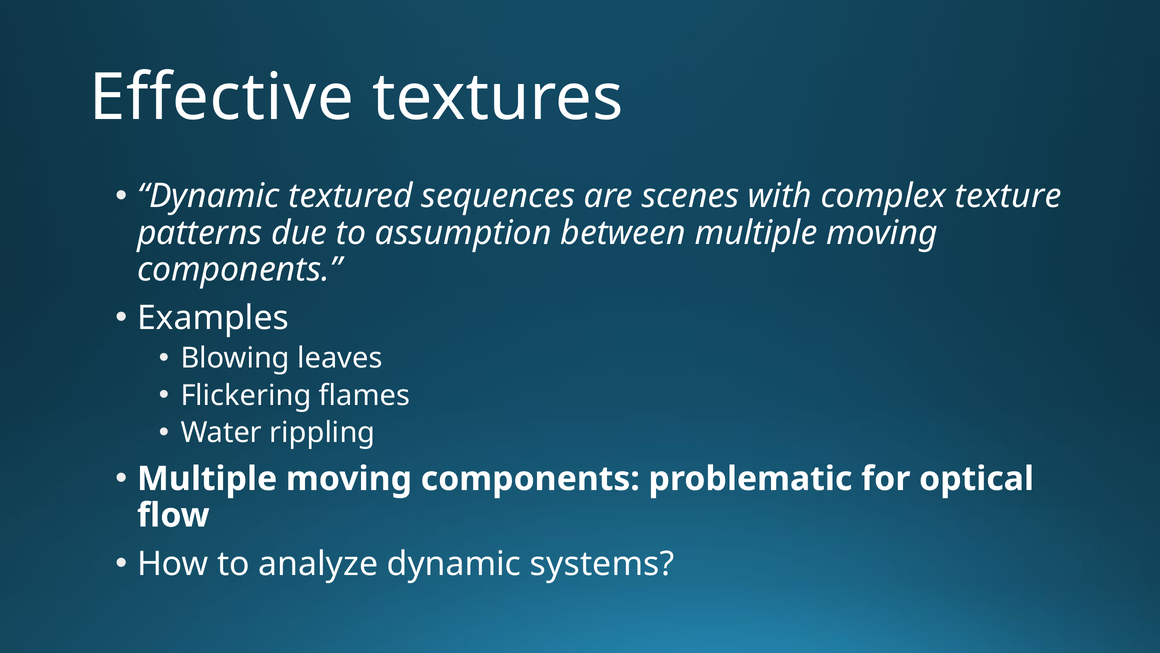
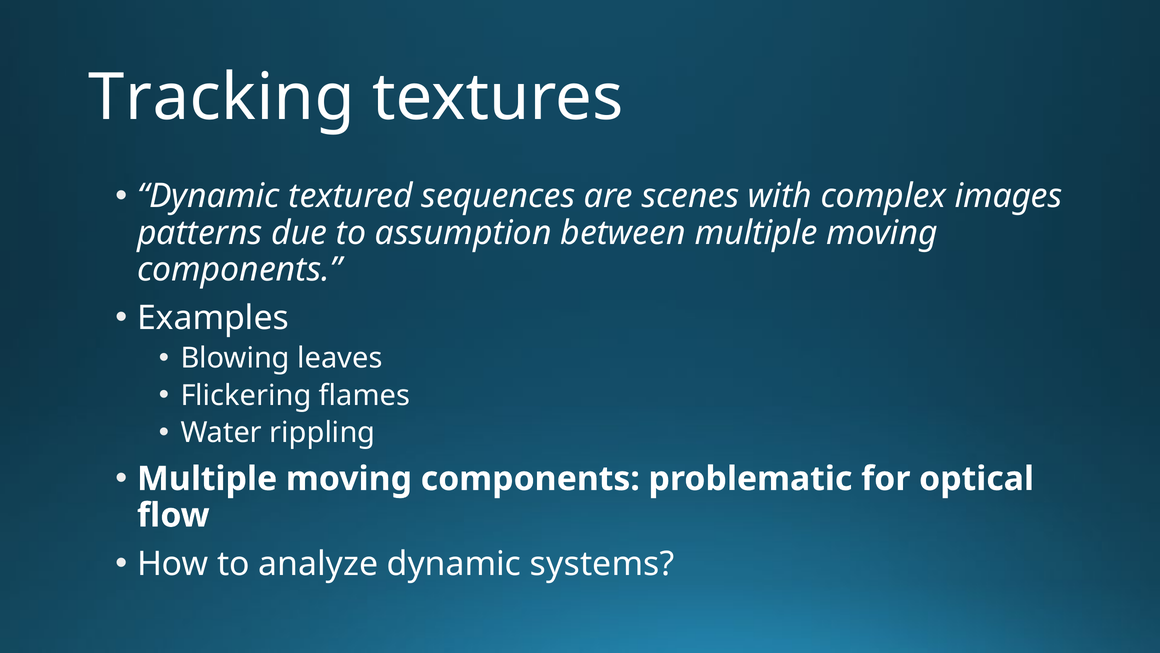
Effective: Effective -> Tracking (222, 97)
texture: texture -> images (1008, 196)
